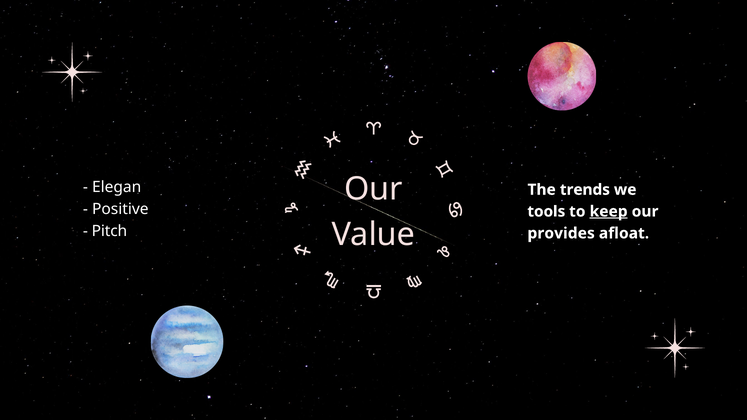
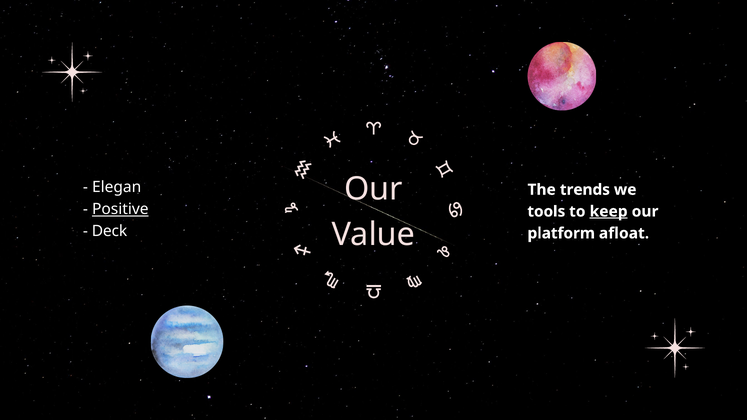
Positive underline: none -> present (120, 209)
Pitch: Pitch -> Deck (109, 231)
provides: provides -> platform (561, 233)
